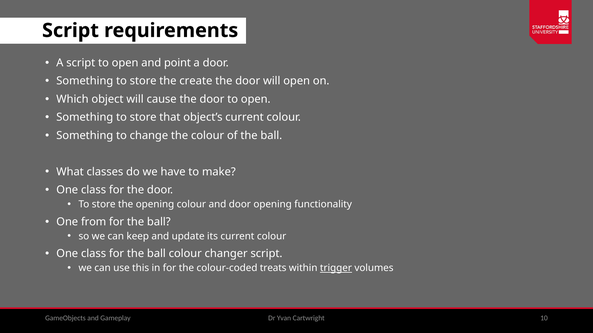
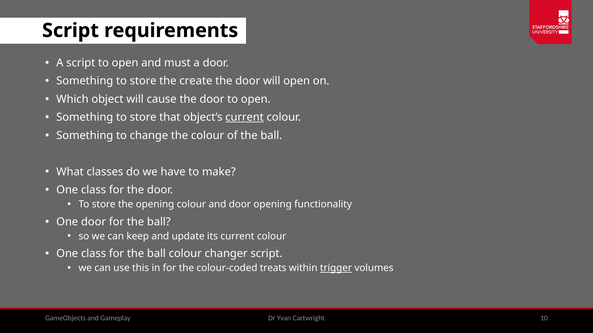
point: point -> must (177, 63)
current underline: none -> present (245, 117)
One from: from -> door (94, 222)
